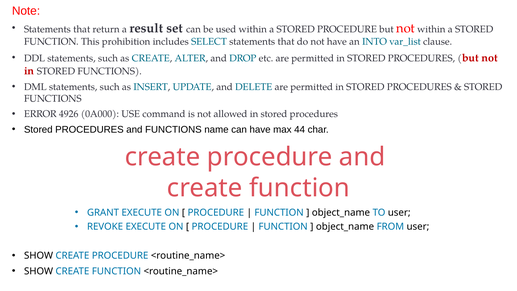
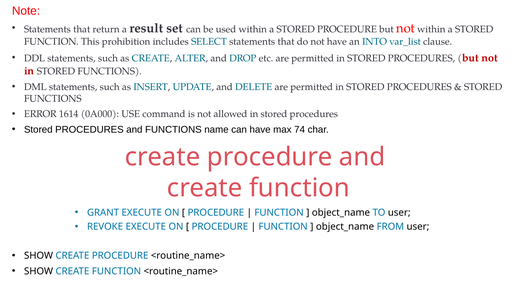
4926: 4926 -> 1614 (69, 114)
44: 44 -> 74 (300, 130)
